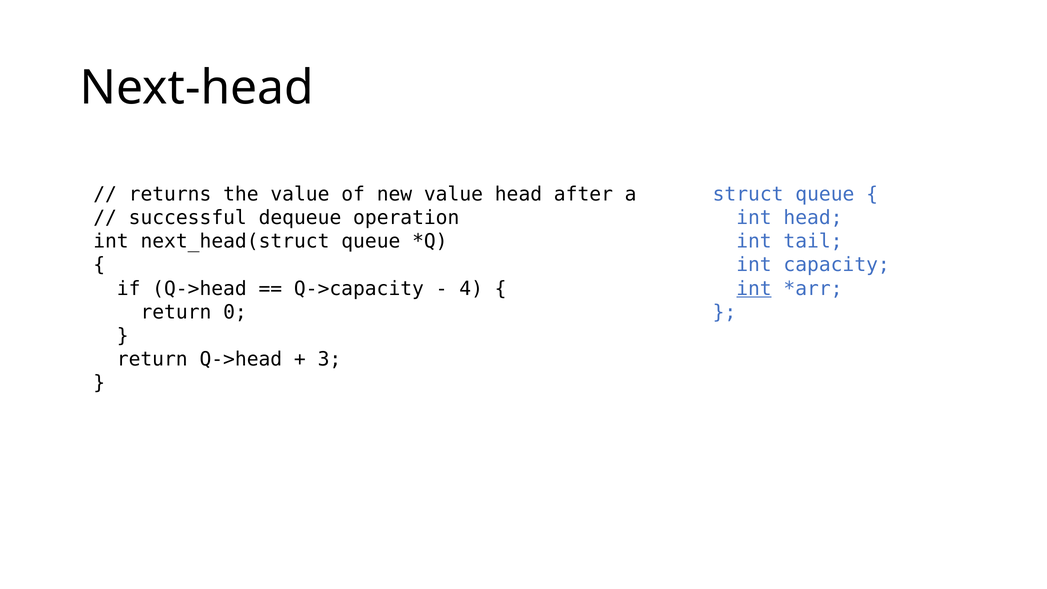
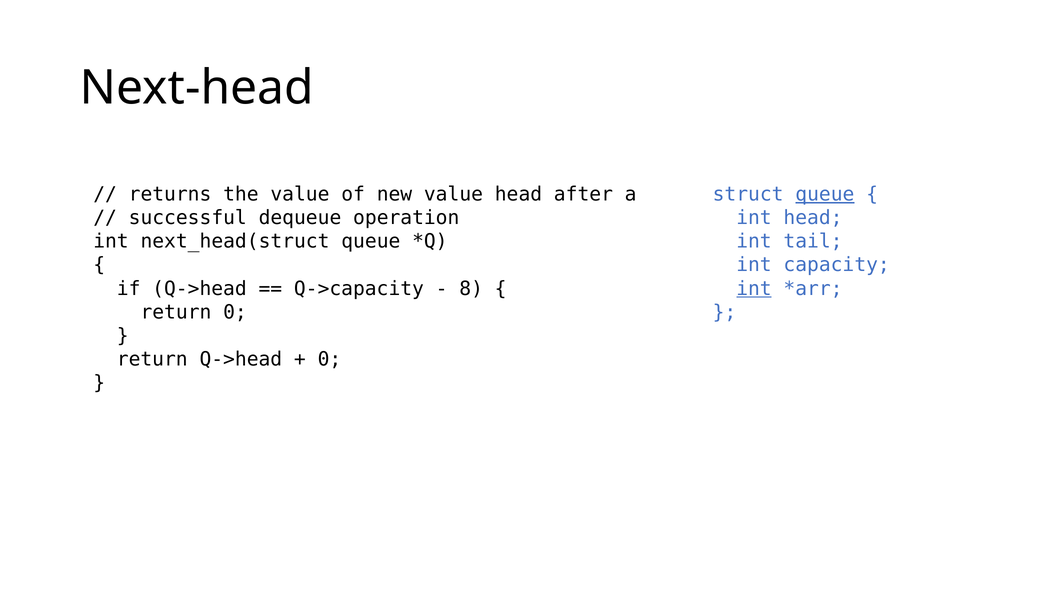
queue underline: none -> present (825, 194)
4: 4 -> 8 (471, 289)
3: 3 -> 0 (329, 359)
